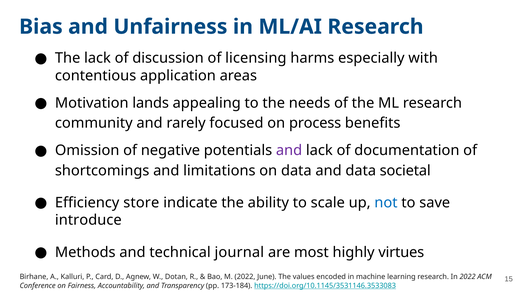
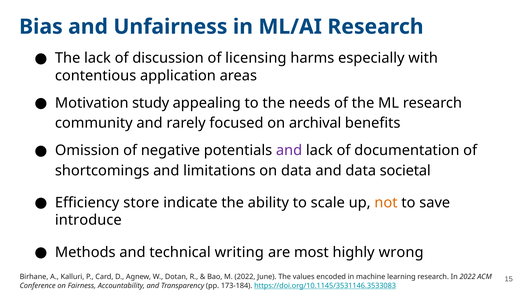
lands: lands -> study (151, 103)
process: process -> archival (315, 123)
not colour: blue -> orange (386, 203)
journal: journal -> writing (239, 252)
virtues: virtues -> wrong (401, 252)
